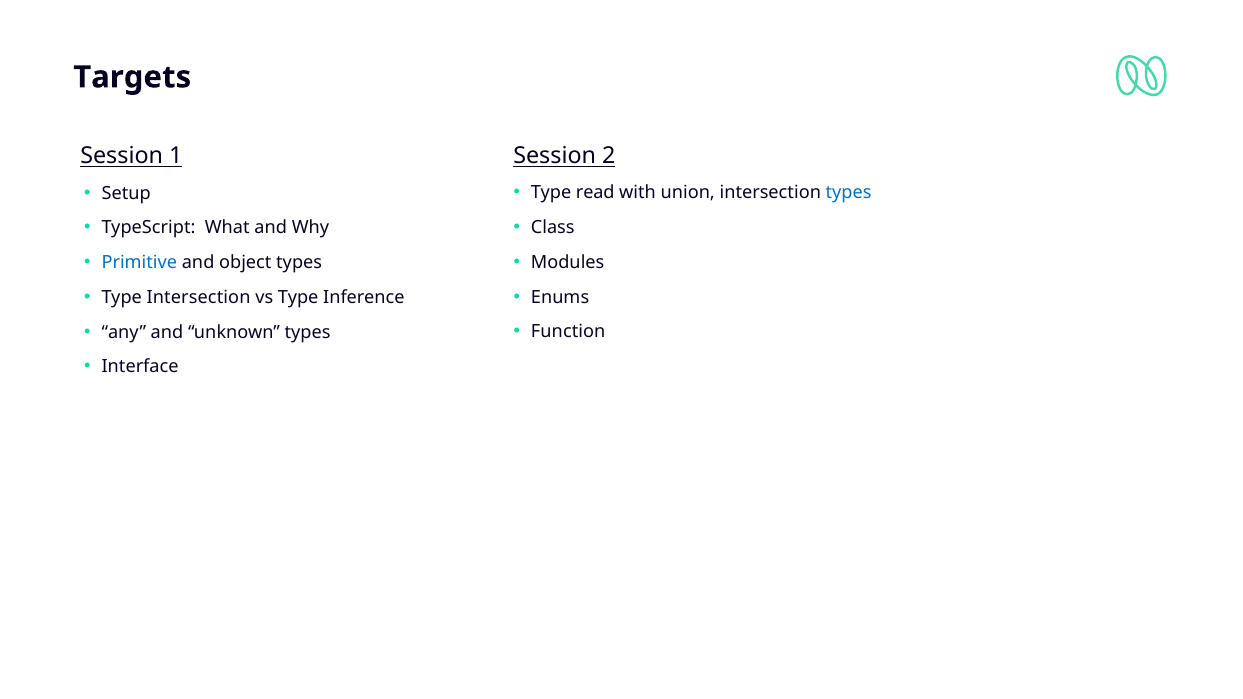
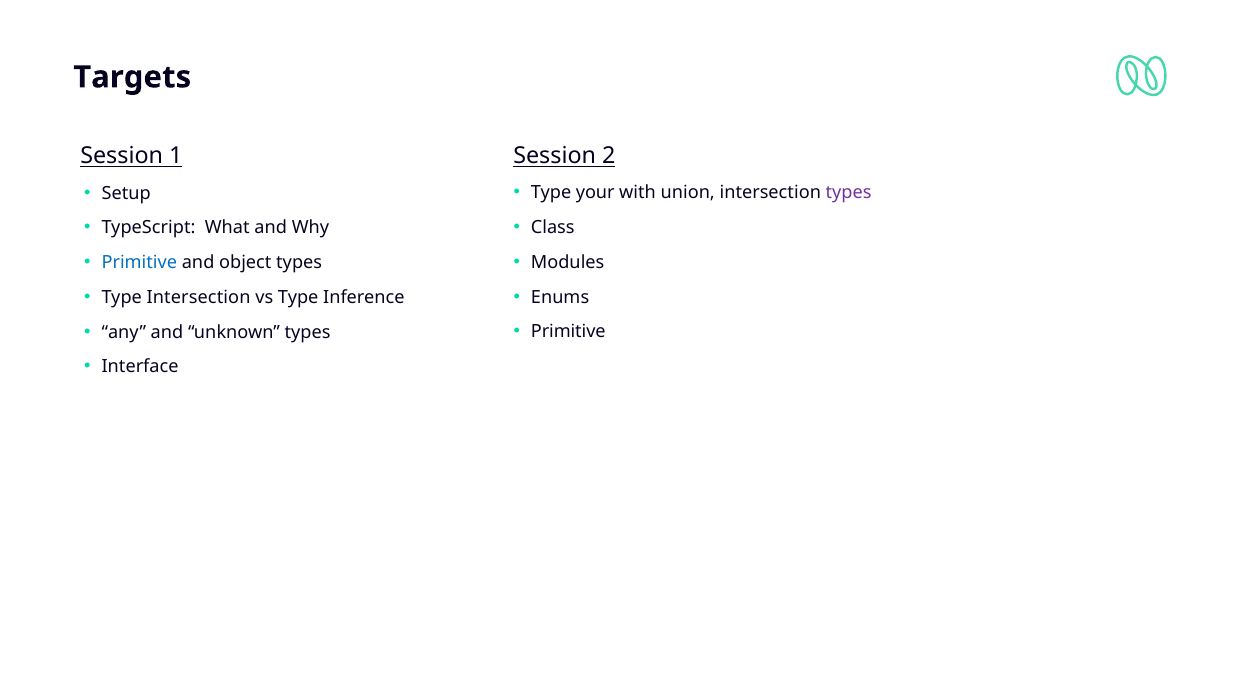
read: read -> your (595, 193)
types colour: blue -> purple (849, 193)
Function: Function -> Primitive (568, 332)
